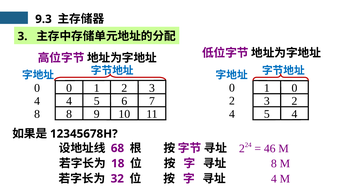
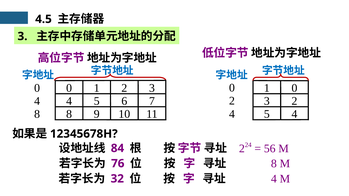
9.3: 9.3 -> 4.5 (43, 19)
46: 46 -> 56 (270, 149)
68: 68 -> 84 (117, 149)
18: 18 -> 76 (118, 164)
